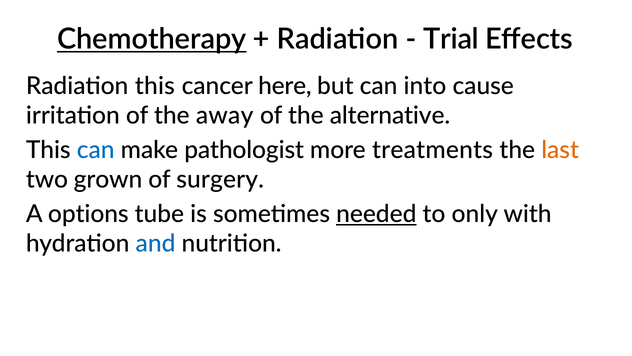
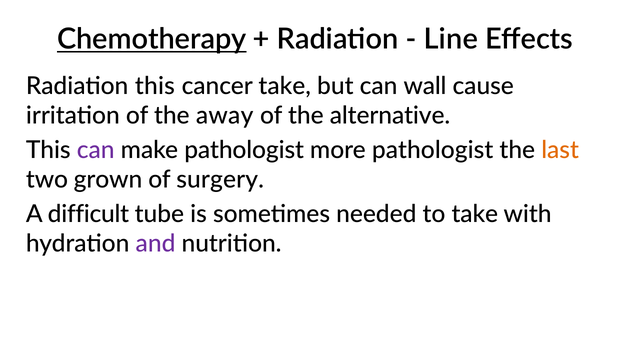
Trial: Trial -> Line (451, 39)
cancer here: here -> take (285, 86)
into: into -> wall (425, 86)
can colour: blue -> purple (96, 150)
more treatments: treatments -> pathologist (433, 150)
options: options -> difficult (88, 214)
needed underline: present -> none (376, 214)
to only: only -> take (475, 214)
and colour: blue -> purple (156, 243)
